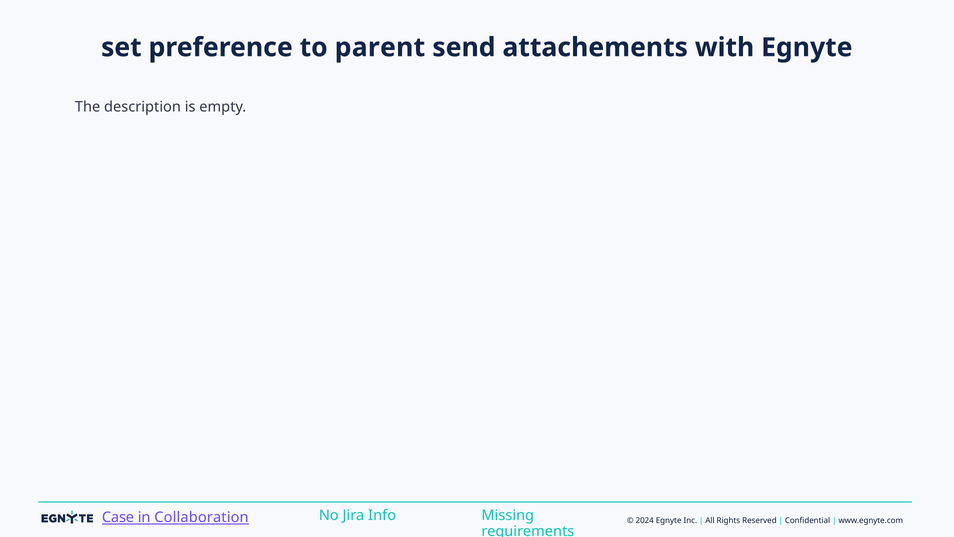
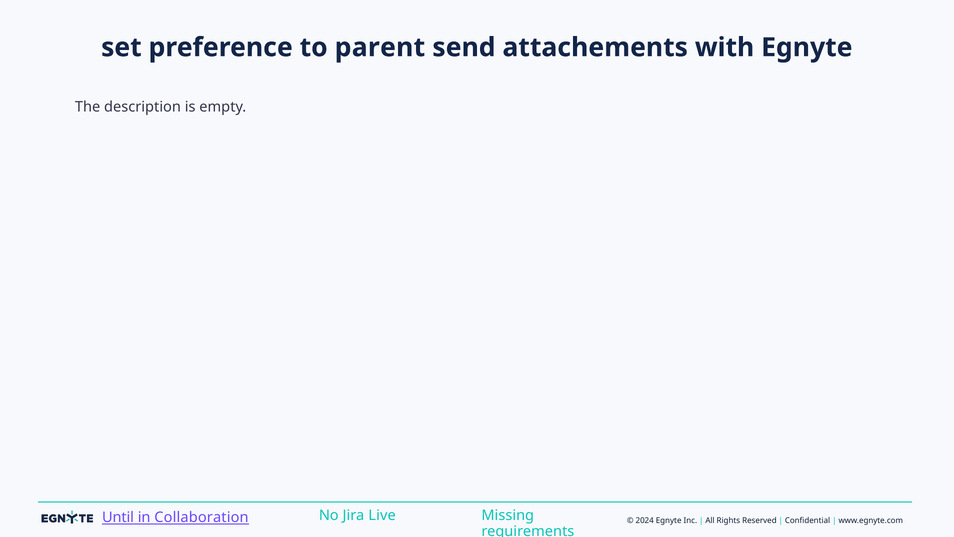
Case: Case -> Until (118, 517)
Info: Info -> Live (382, 515)
